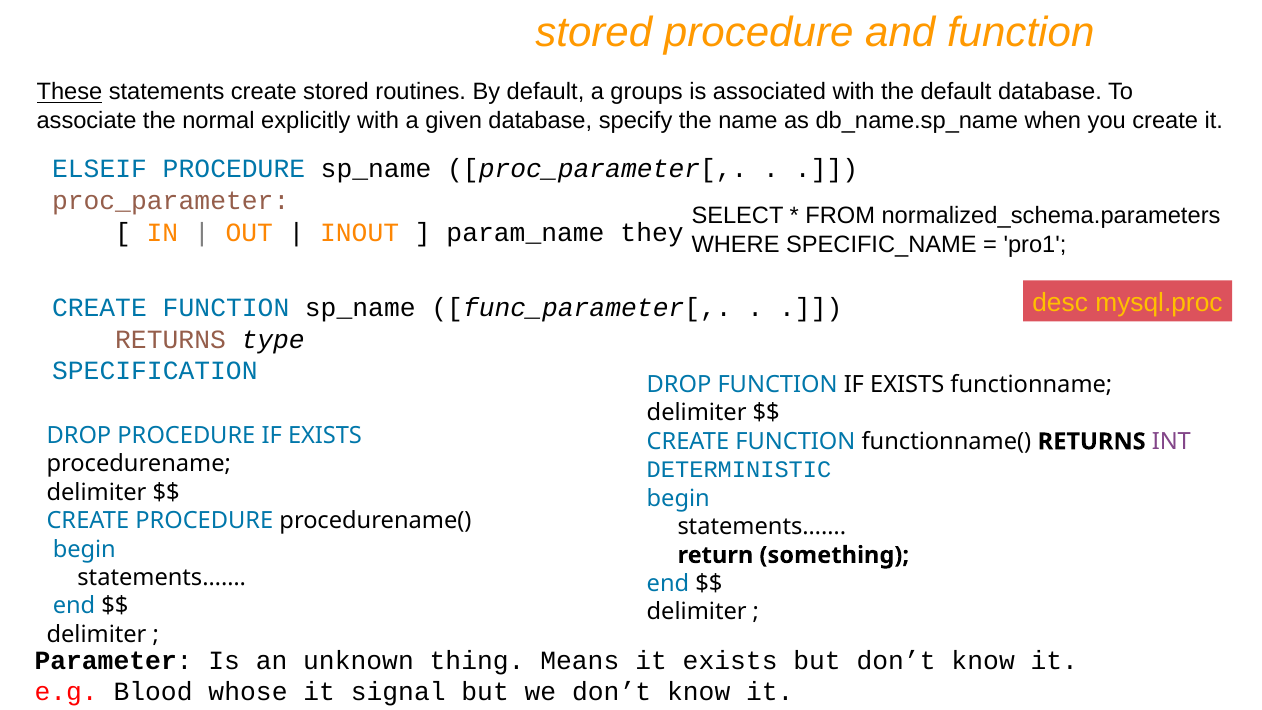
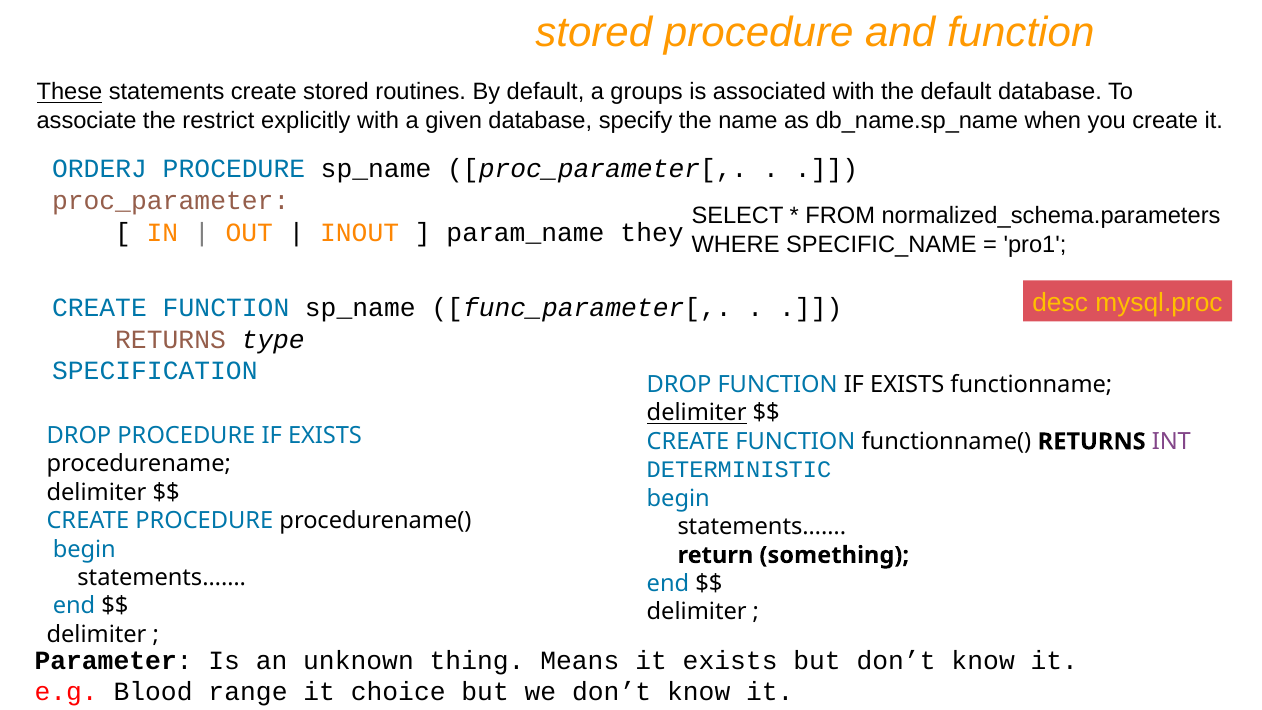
normal: normal -> restrict (218, 121)
ELSEIF: ELSEIF -> ORDERJ (100, 169)
delimiter underline: none -> present (697, 413)
whose: whose -> range (248, 692)
signal: signal -> choice (398, 692)
